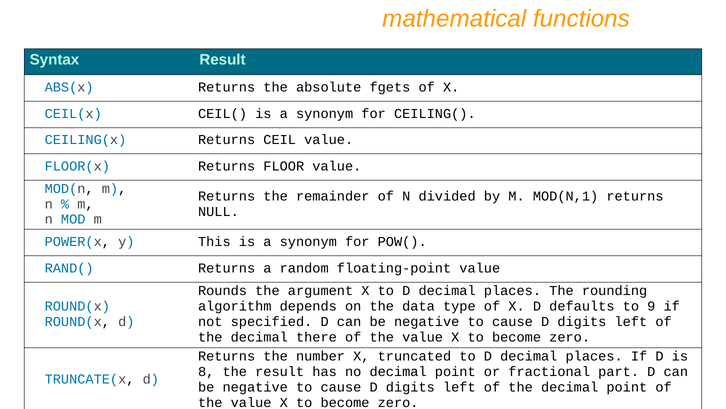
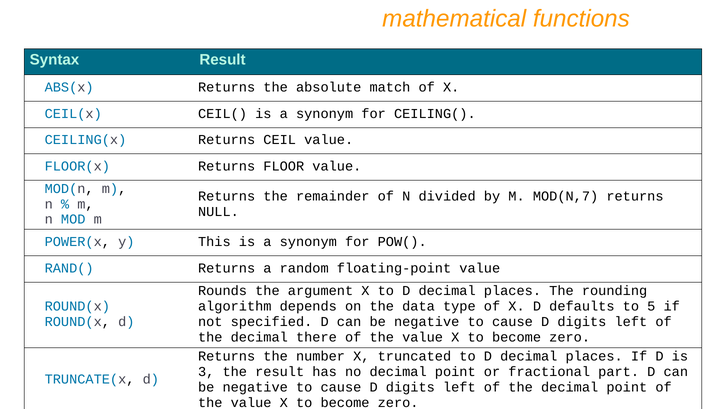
fgets: fgets -> match (390, 87)
MOD(N,1: MOD(N,1 -> MOD(N,7 (566, 196)
9: 9 -> 5 (651, 306)
8: 8 -> 3 (206, 371)
